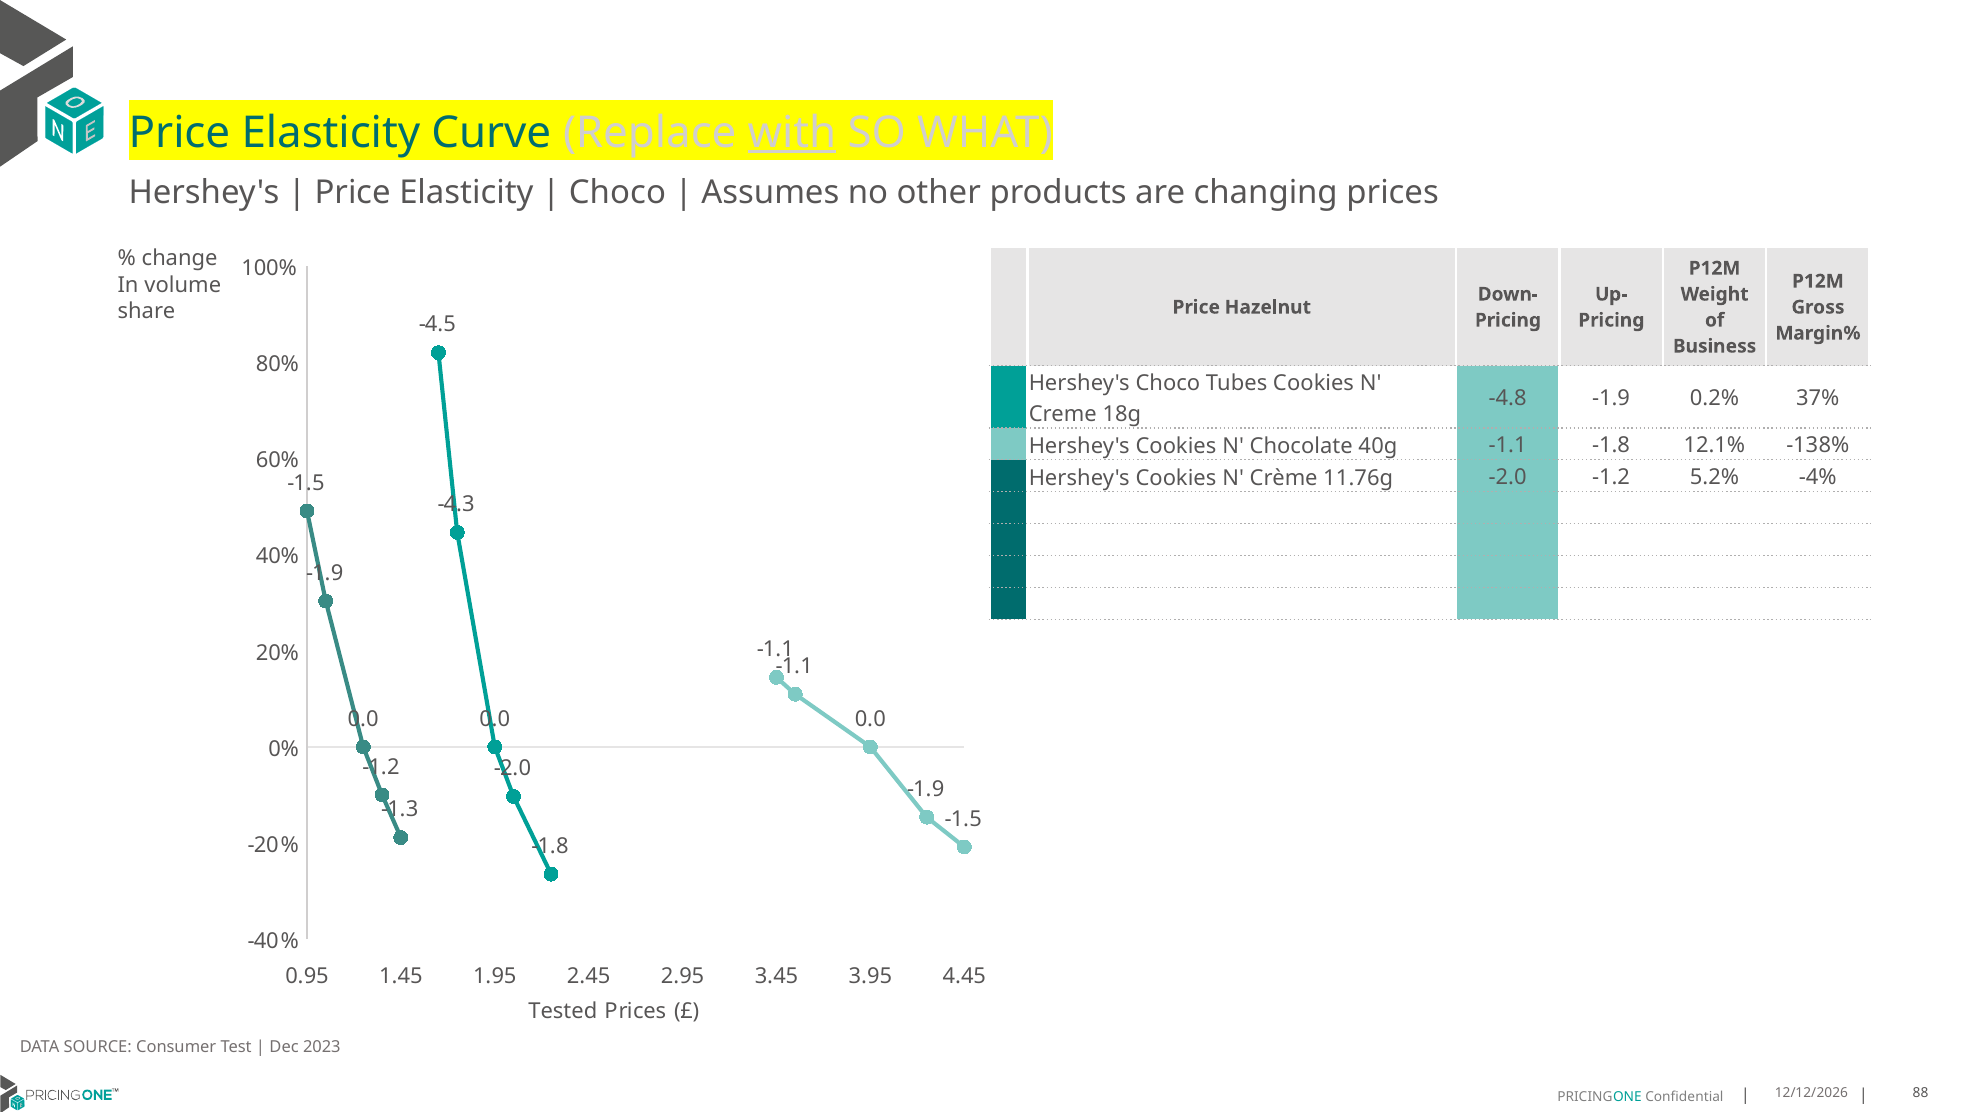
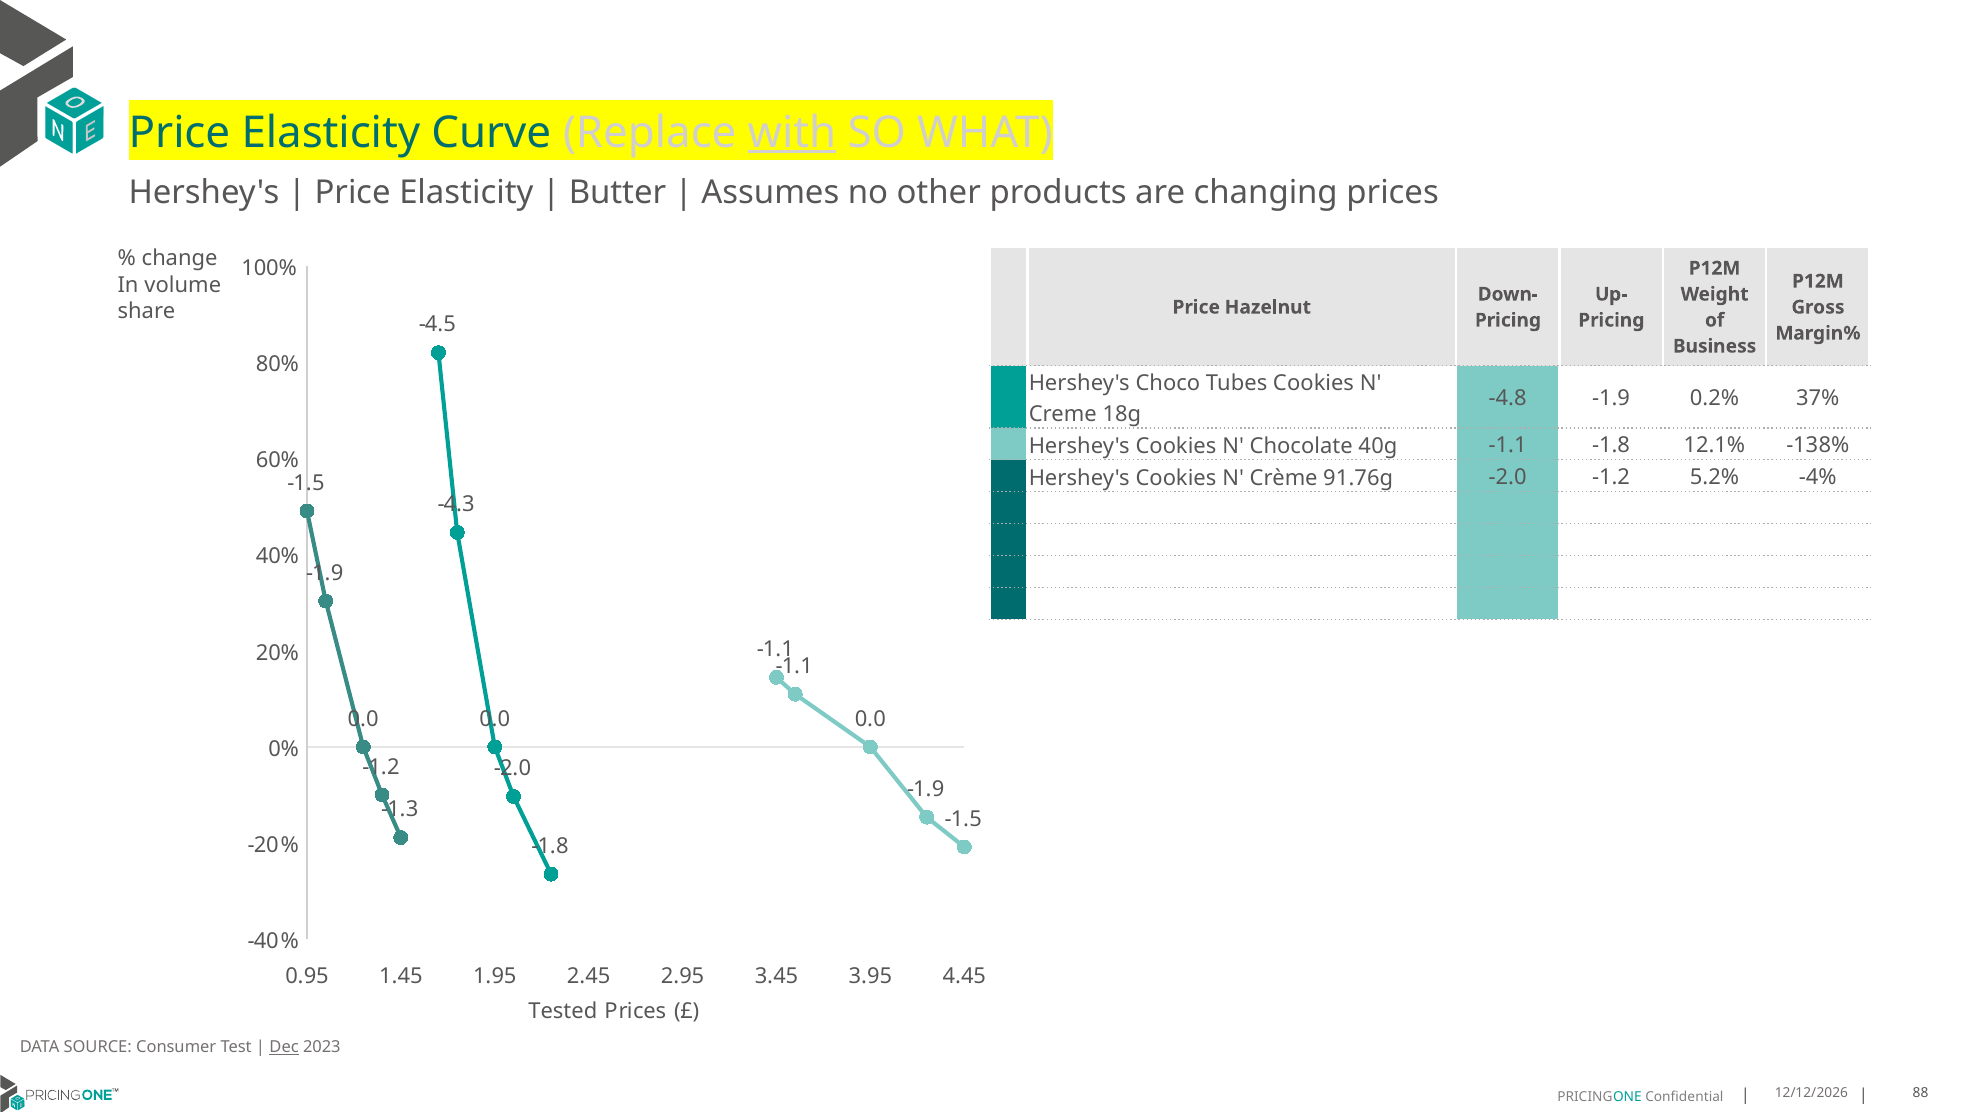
Choco: Choco -> Butter (617, 193)
11.76g: 11.76g -> 91.76g (1358, 478)
Dec underline: none -> present (284, 1047)
